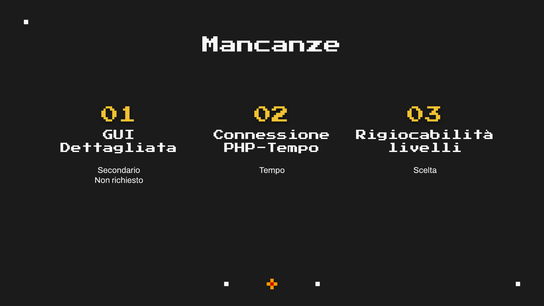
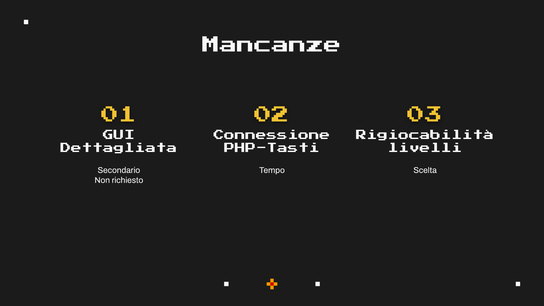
PHP-Tempo: PHP-Tempo -> PHP-Tasti (272, 150)
